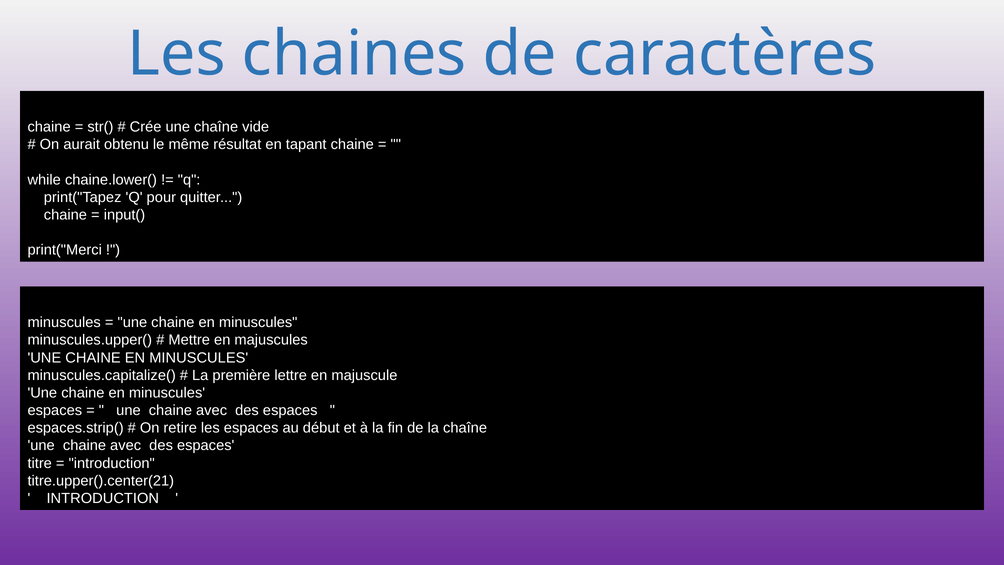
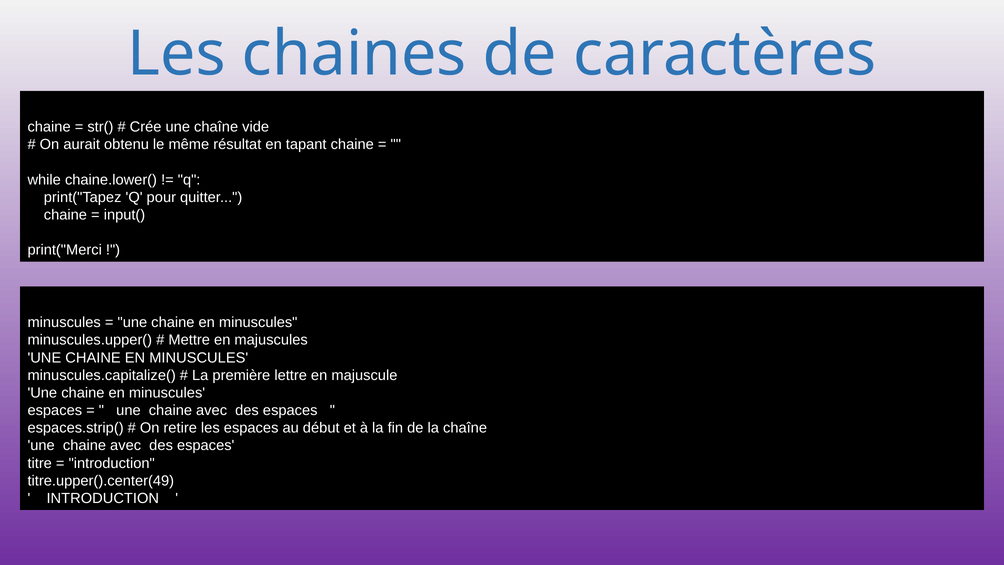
titre.upper().center(21: titre.upper().center(21 -> titre.upper().center(49 (101, 481)
